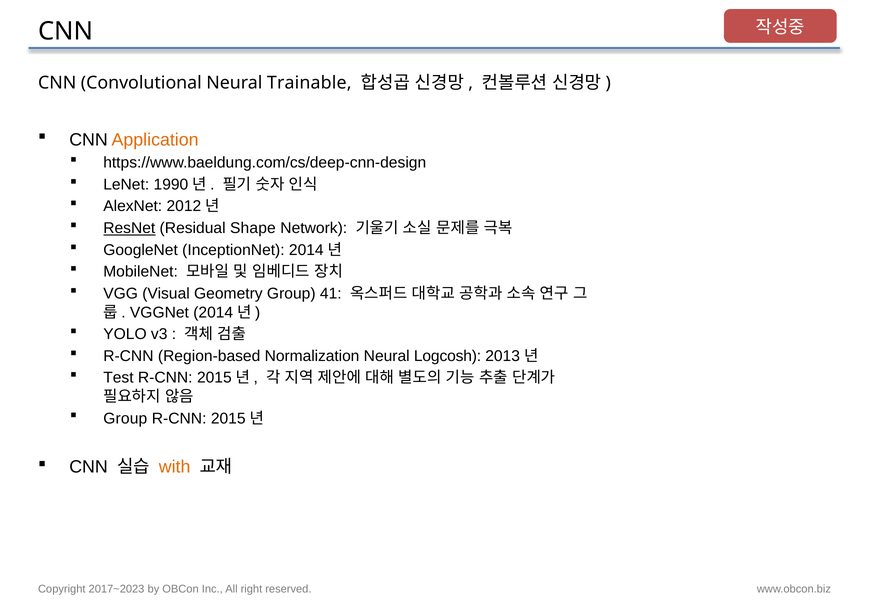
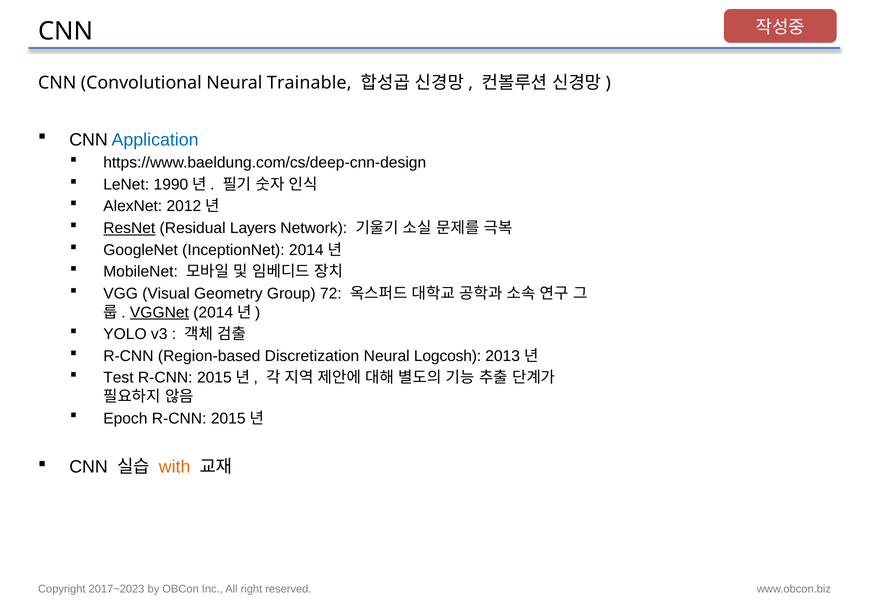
Application colour: orange -> blue (155, 140)
Shape: Shape -> Layers (253, 228)
41: 41 -> 72 (331, 294)
VGGNet underline: none -> present (159, 313)
Normalization: Normalization -> Discretization (312, 356)
Group: Group -> Epoch (125, 419)
